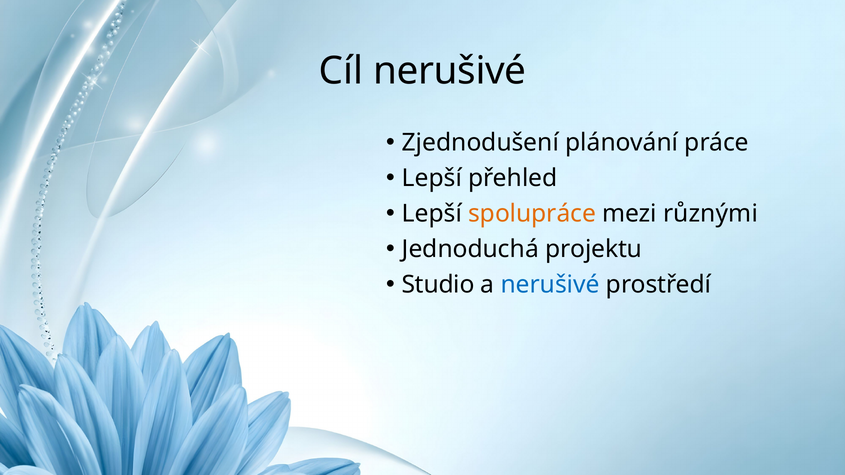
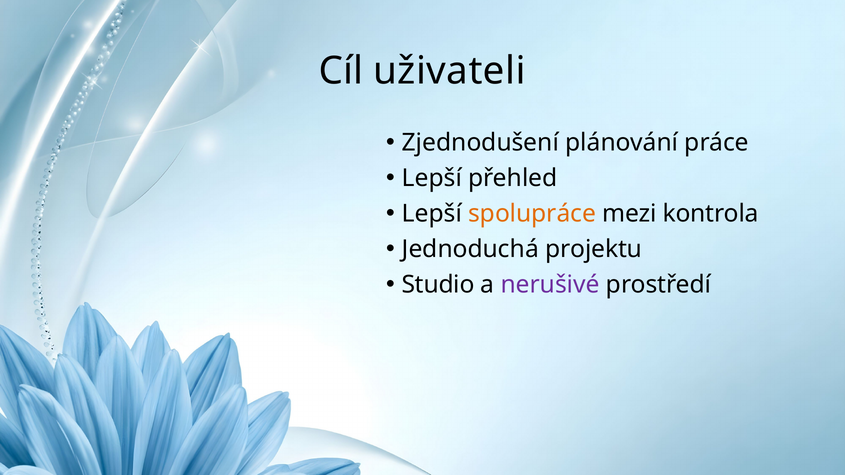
Cíl nerušivé: nerušivé -> uživateli (449, 71)
různými: různými -> kontrola (711, 214)
nerušivé colour: blue -> purple (550, 285)
